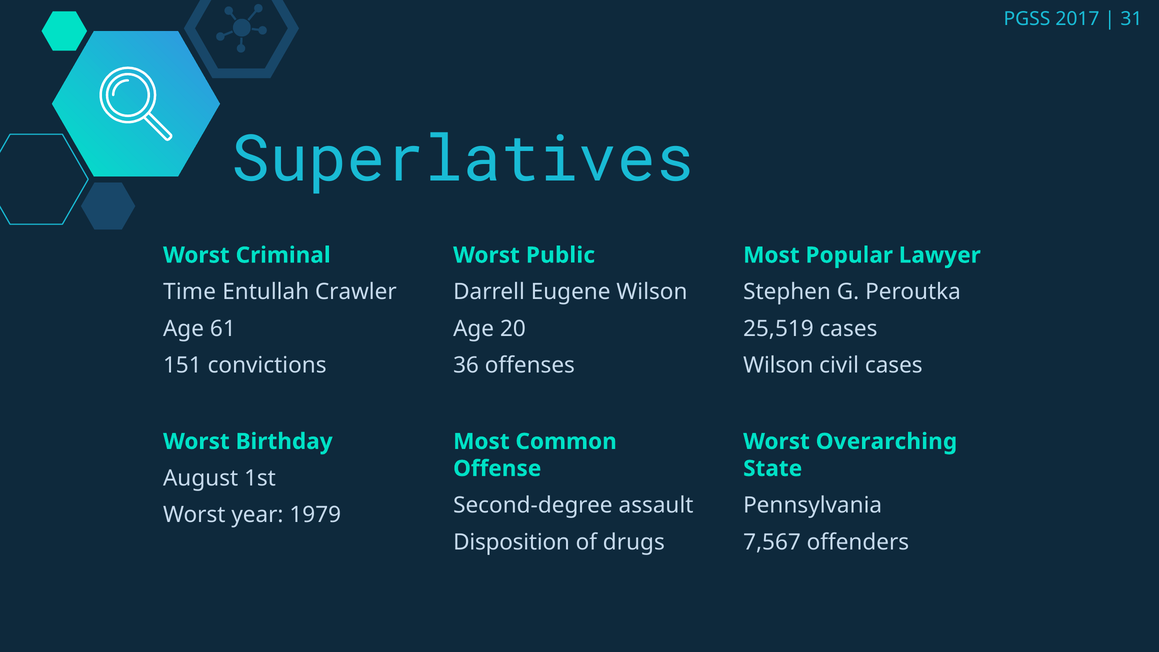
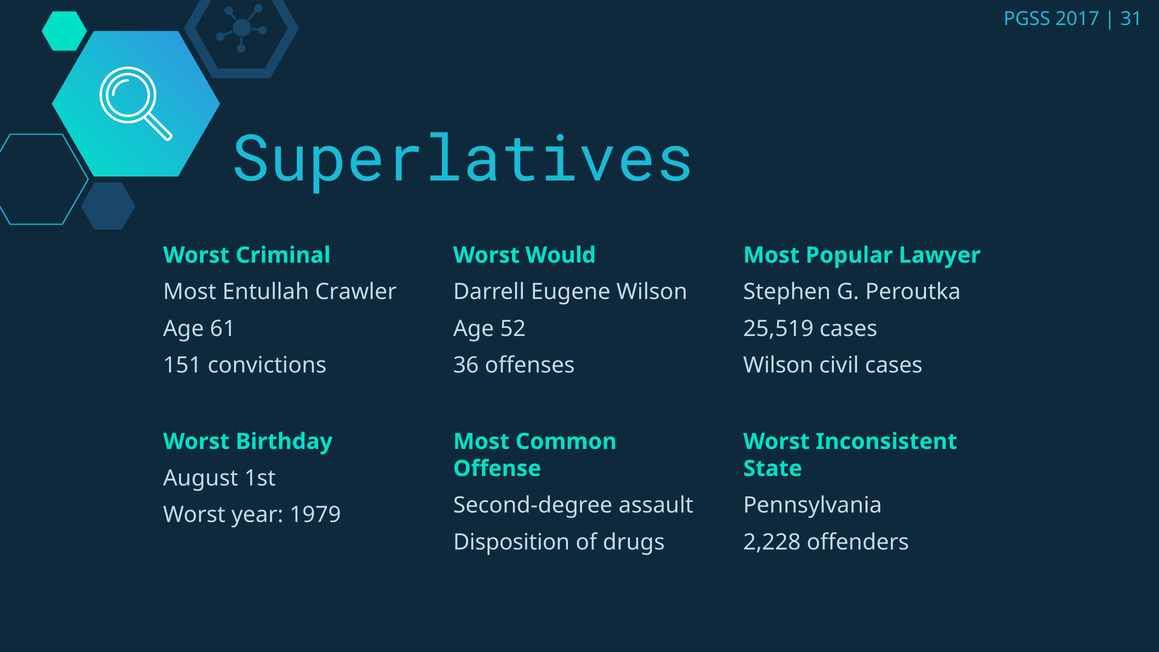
Public: Public -> Would (561, 255)
Time: Time -> Most (190, 292)
20: 20 -> 52 (513, 329)
Overarching: Overarching -> Inconsistent (887, 442)
7,567: 7,567 -> 2,228 (772, 542)
